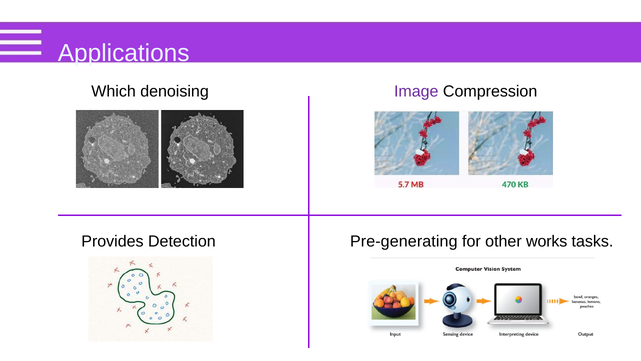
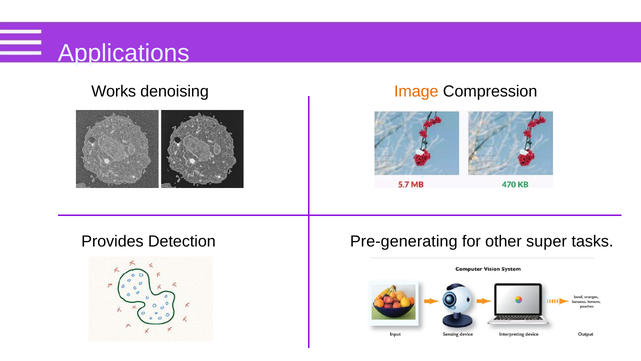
Which: Which -> Works (114, 91)
Image colour: purple -> orange (416, 91)
works: works -> super (547, 241)
